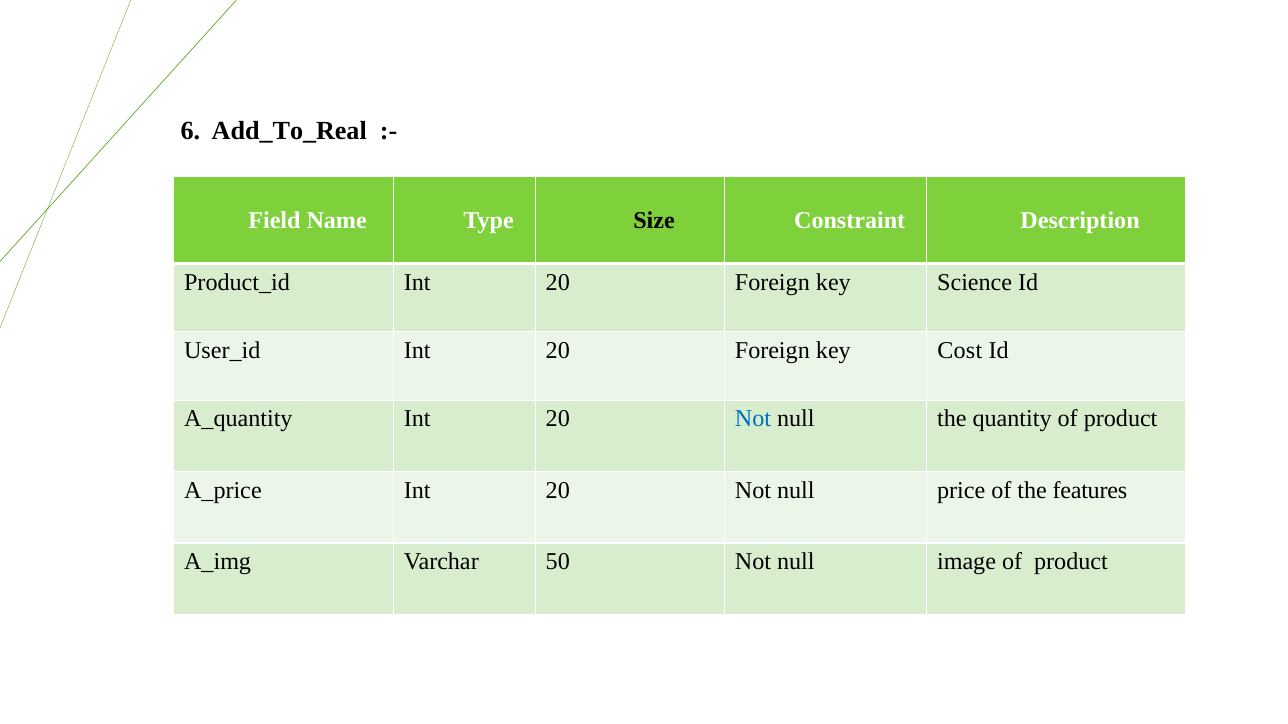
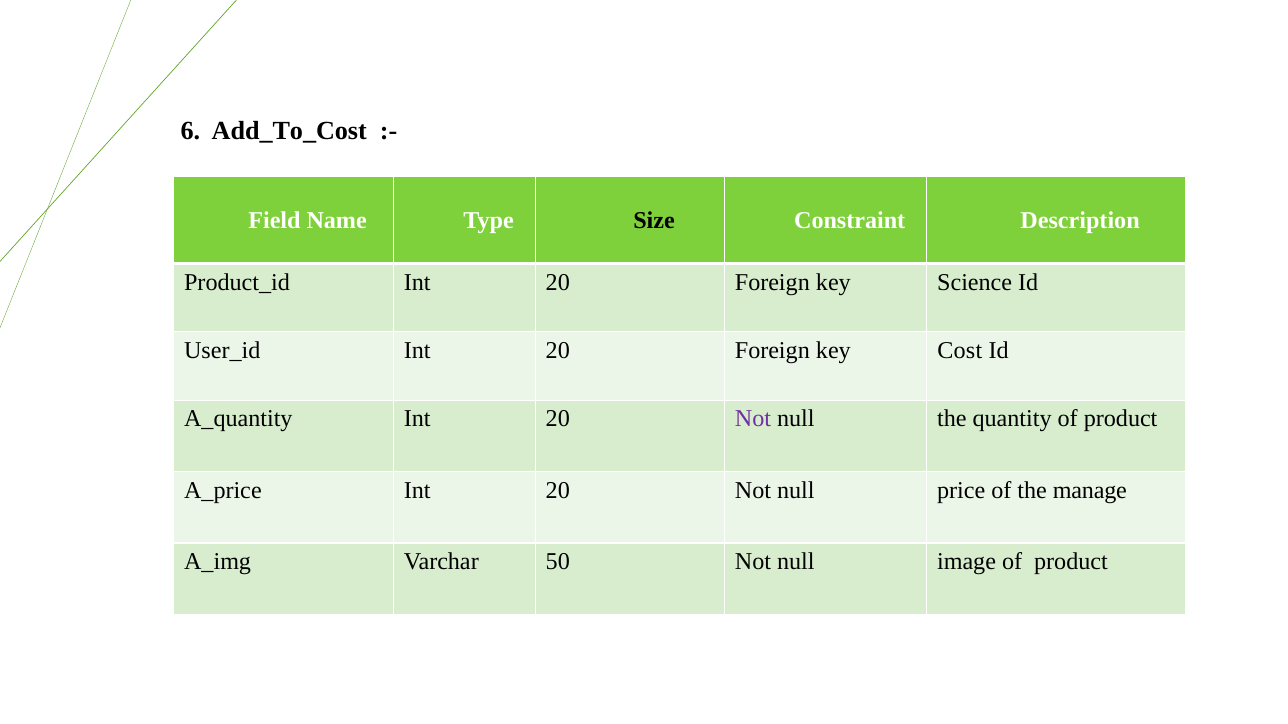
Add_To_Real: Add_To_Real -> Add_To_Cost (289, 131)
Not colour: blue -> purple (753, 419)
features: features -> manage (1090, 491)
